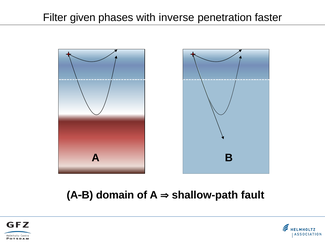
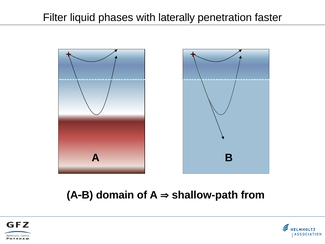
given: given -> liquid (83, 17)
inverse: inverse -> laterally (177, 17)
fault: fault -> from (253, 195)
